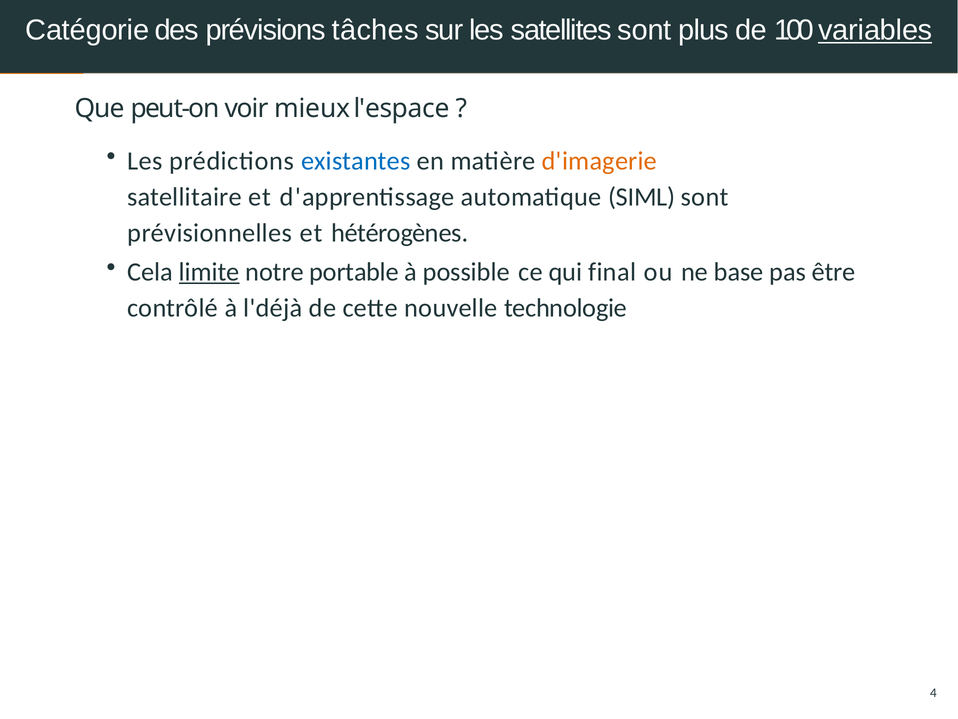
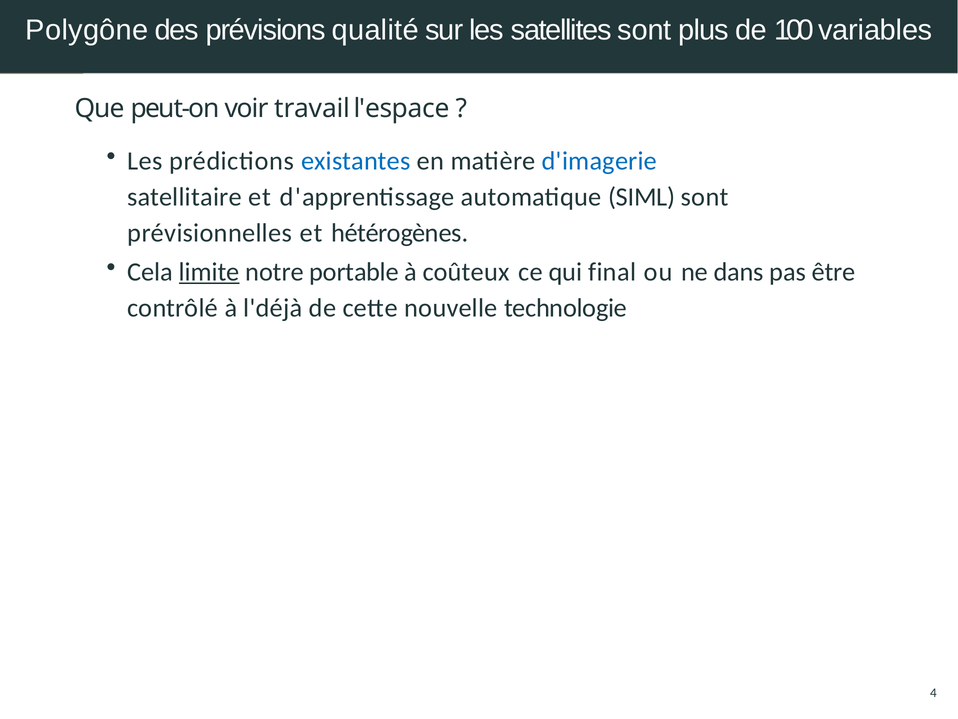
Catégorie: Catégorie -> Polygône (87, 30)
tâches: tâches -> qualité (375, 30)
variables underline: present -> none (875, 30)
mieux: mieux -> travail (312, 108)
d'imagerie colour: orange -> blue (600, 161)
possible: possible -> coûteux (466, 272)
base: base -> dans (739, 272)
